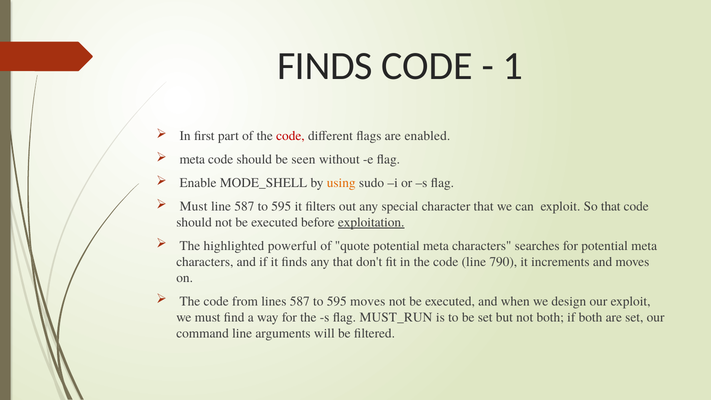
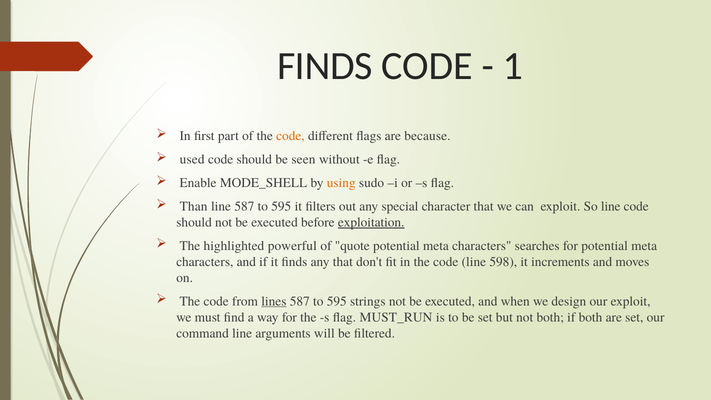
code colour: red -> orange (290, 136)
enabled: enabled -> because (427, 136)
meta: meta -> used (192, 159)
Must: Must -> Than (194, 206)
So that: that -> line (611, 206)
790: 790 -> 598 (503, 262)
lines underline: none -> present (274, 301)
595 moves: moves -> strings (368, 301)
